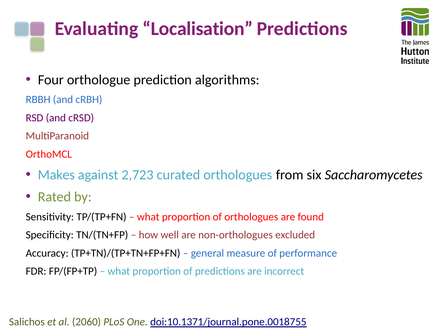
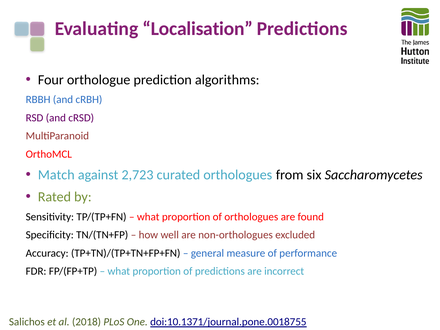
Makes: Makes -> Match (56, 175)
2060: 2060 -> 2018 (87, 322)
